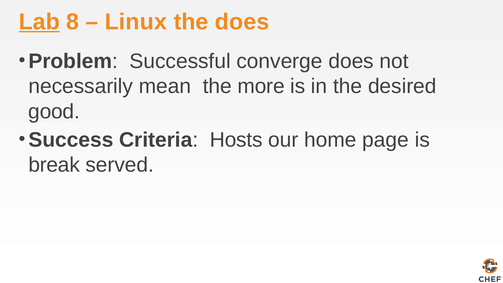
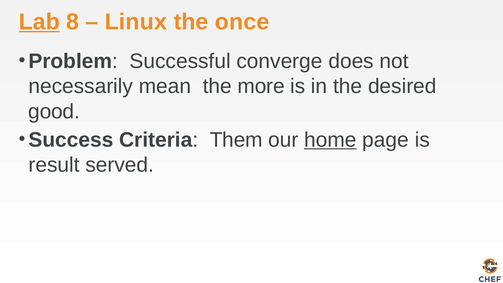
the does: does -> once (242, 22)
Hosts: Hosts -> Them (236, 140)
home underline: none -> present (330, 140)
break: break -> result (54, 165)
